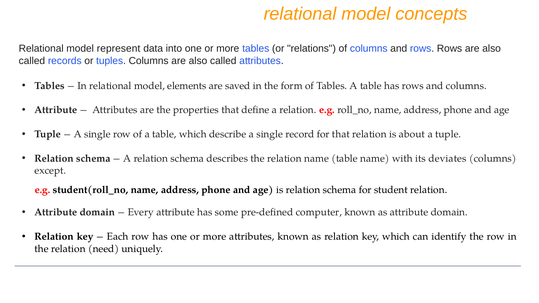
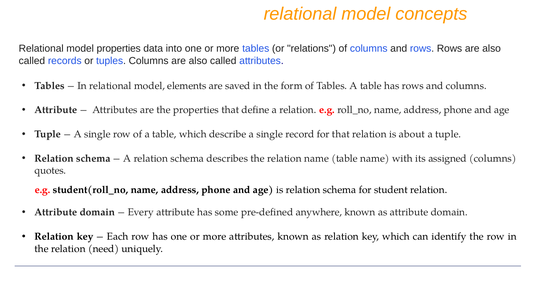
model represent: represent -> properties (119, 49)
deviates: deviates -> assigned (448, 159)
except: except -> quotes (50, 171)
computer: computer -> anywhere (319, 212)
